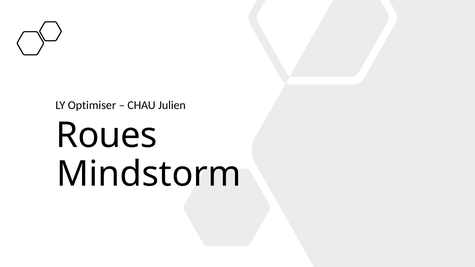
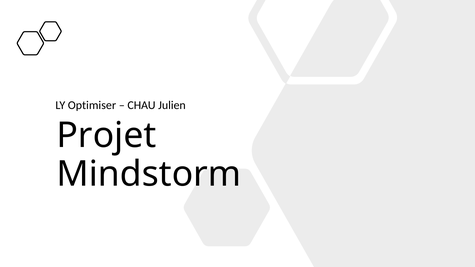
Roues: Roues -> Projet (106, 136)
